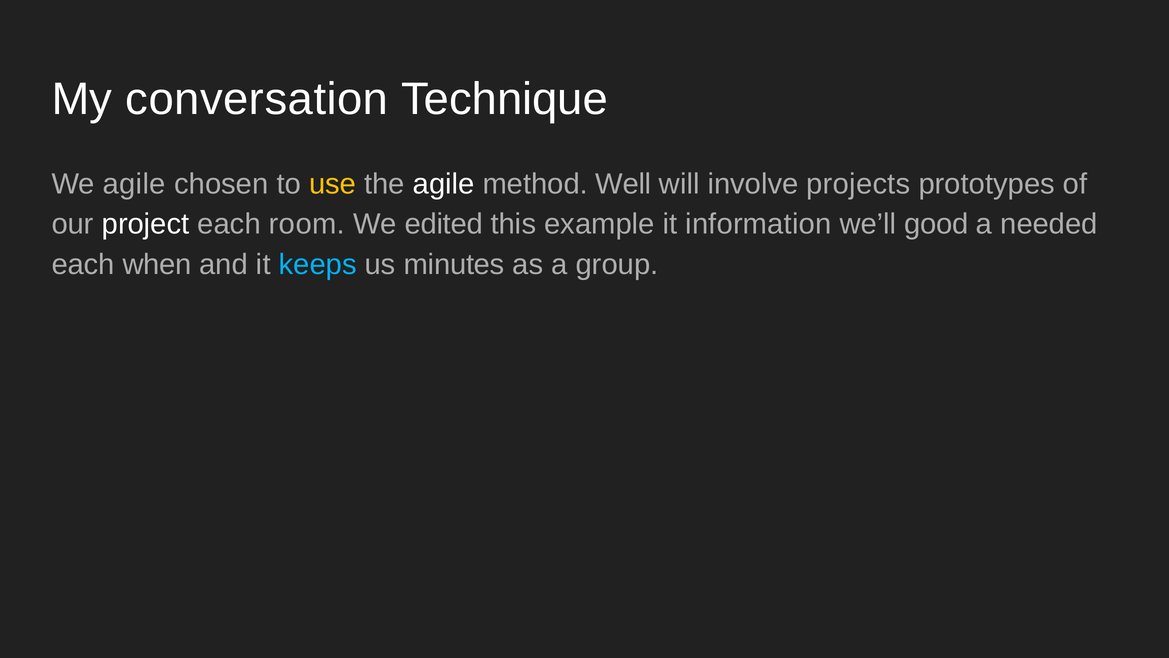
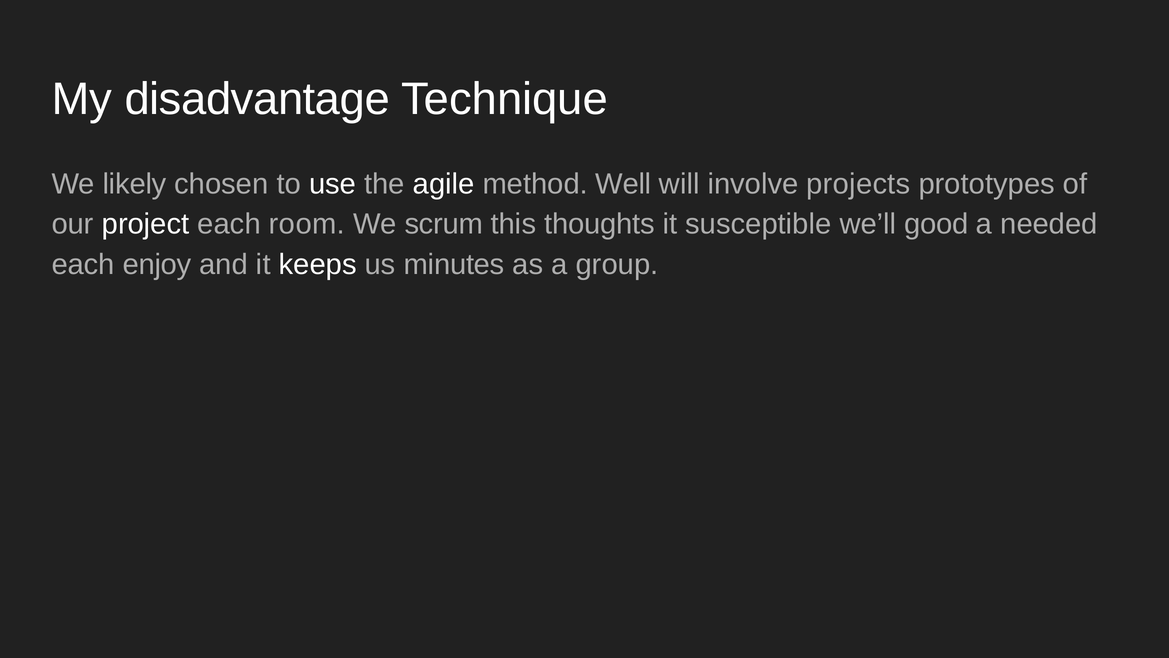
conversation: conversation -> disadvantage (257, 99)
We agile: agile -> likely (135, 184)
use colour: yellow -> white (333, 184)
edited: edited -> scrum (444, 224)
example: example -> thoughts (599, 224)
information: information -> susceptible (758, 224)
when: when -> enjoy (157, 264)
keeps colour: light blue -> white (318, 264)
